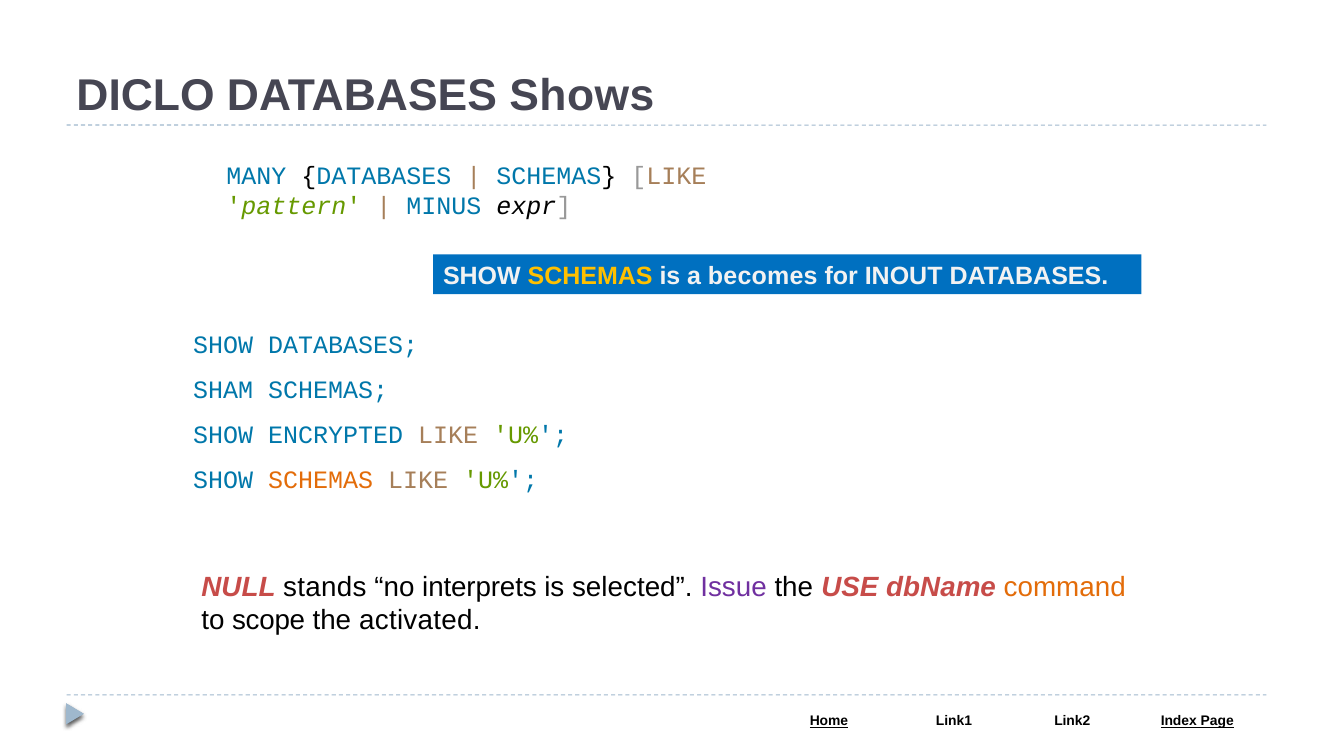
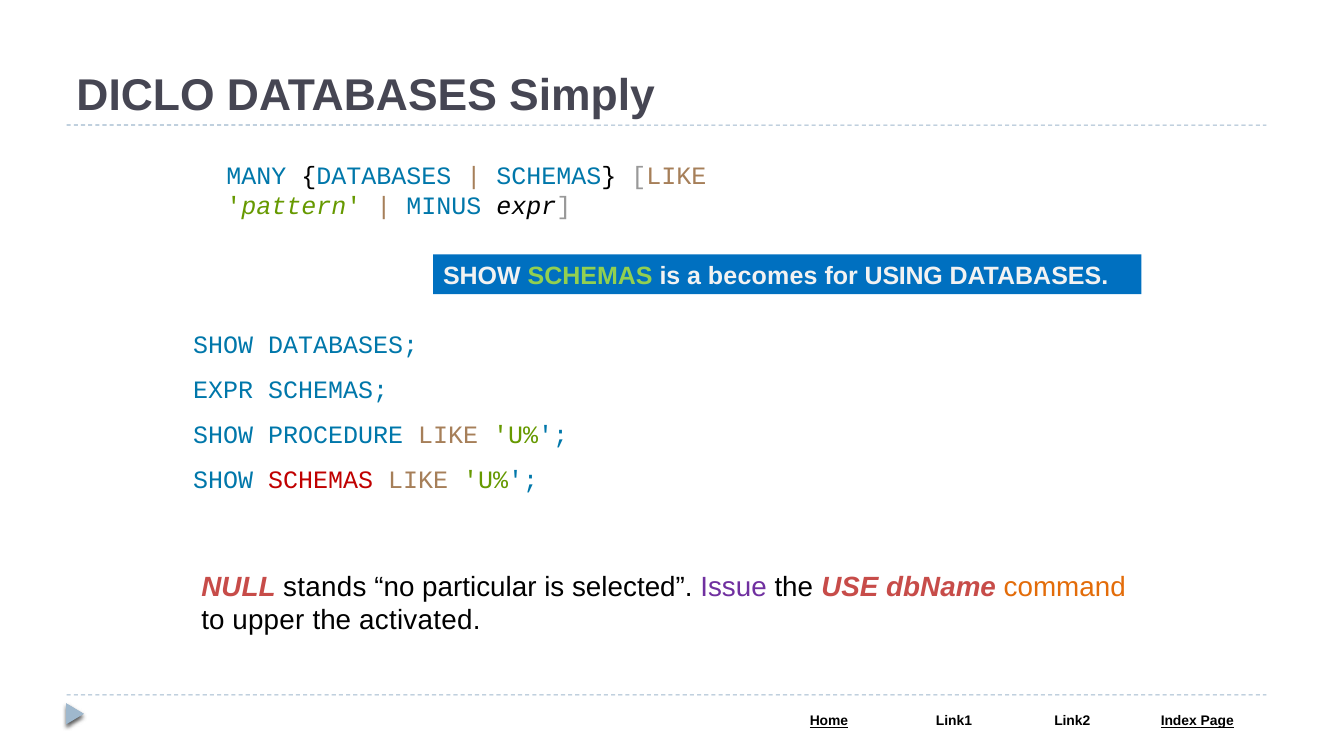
Shows: Shows -> Simply (582, 96)
SCHEMAS colour: yellow -> light green (590, 276)
INOUT: INOUT -> USING (904, 276)
SHAM: SHAM -> EXPR (223, 390)
ENCRYPTED: ENCRYPTED -> PROCEDURE (336, 435)
SCHEMAS colour: orange -> red (321, 480)
interprets: interprets -> particular (479, 587)
scope: scope -> upper (268, 620)
